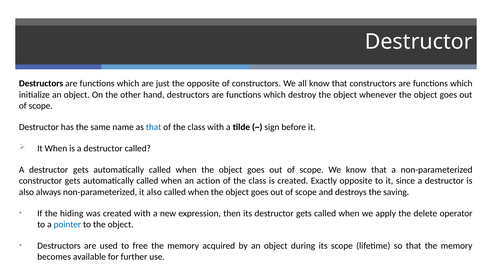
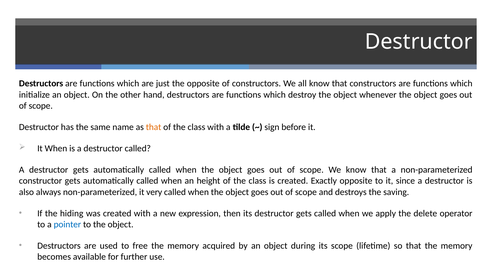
that colour: blue -> orange (154, 127)
action: action -> height (208, 181)
it also: also -> very (154, 192)
